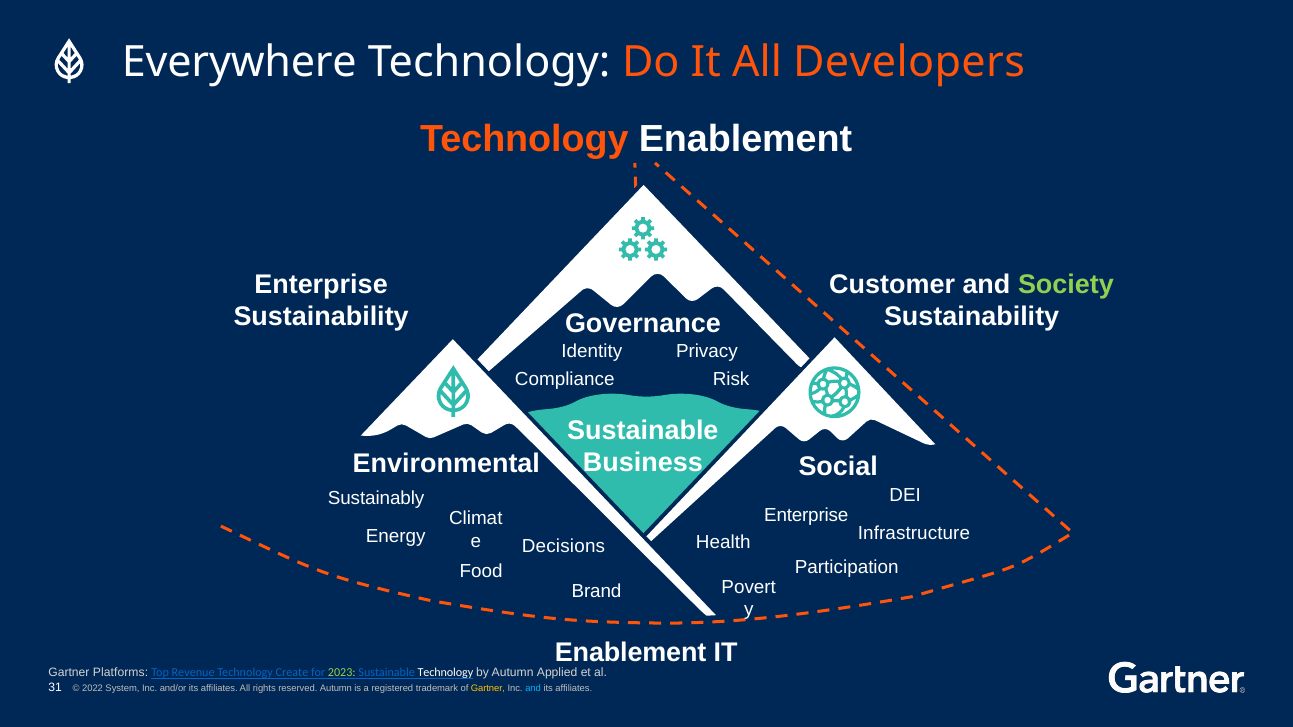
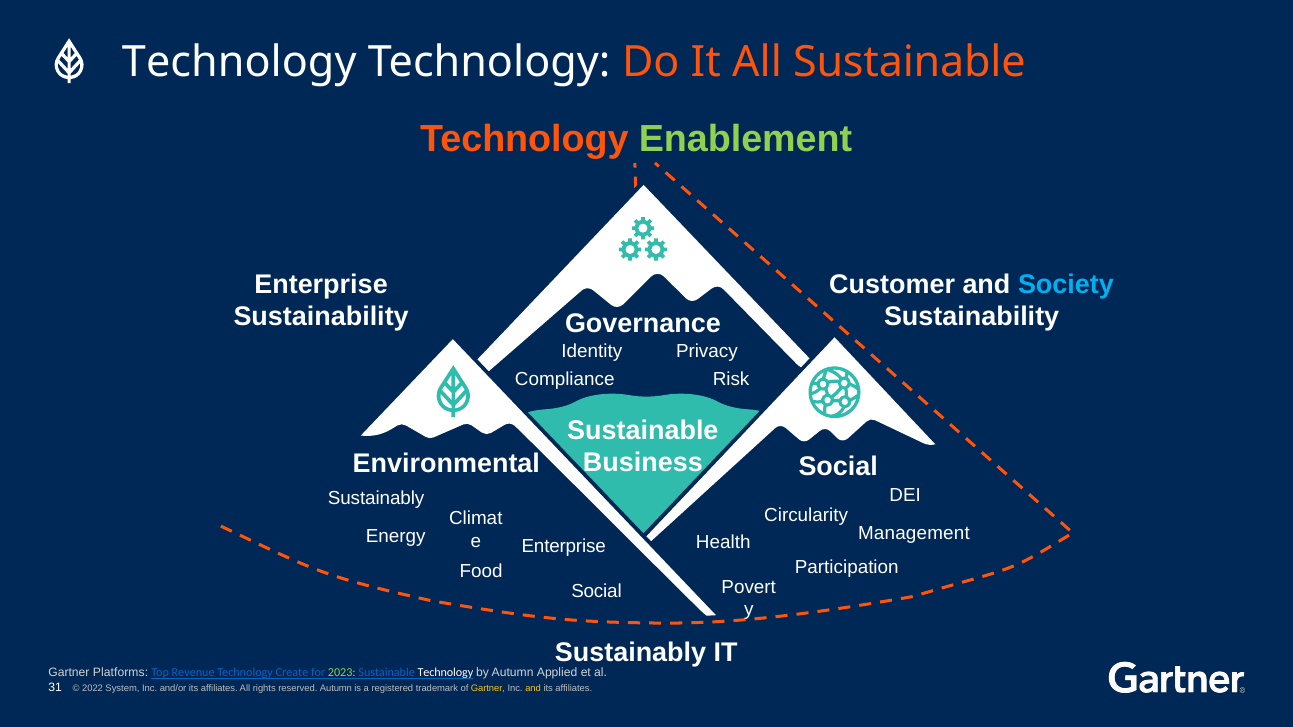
Everywhere: Everywhere -> Technology (239, 62)
All Developers: Developers -> Sustainable (909, 62)
Enablement colour: white -> light green (746, 139)
Society colour: light green -> light blue (1066, 284)
Enterprise: Enterprise -> Circularity (806, 515)
Energy Decisions: Decisions -> Enterprise (564, 546)
Infrastructure: Infrastructure -> Management (914, 534)
Brand: Brand -> Social (596, 592)
Enablement: Enablement -> Sustainably (631, 653)
and colour: light blue -> yellow (533, 689)
